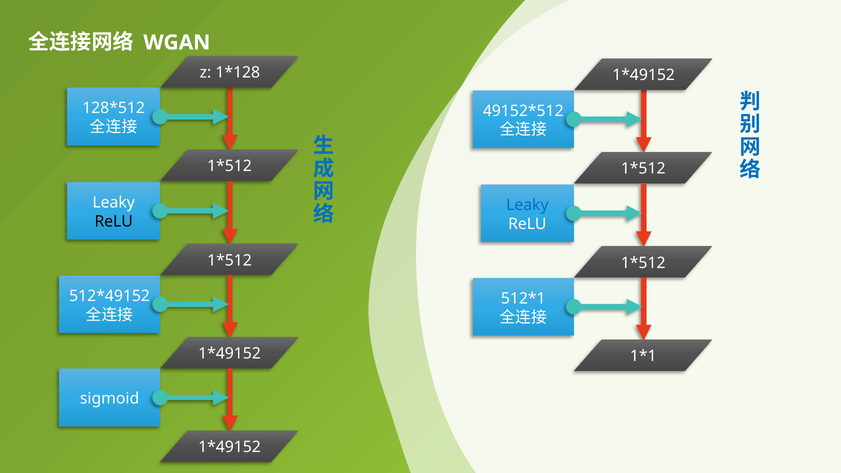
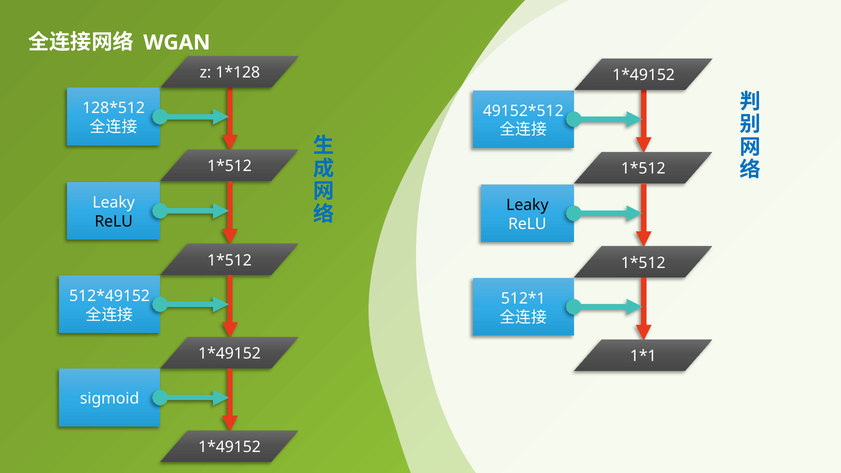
Leaky colour: blue -> black (527, 205)
